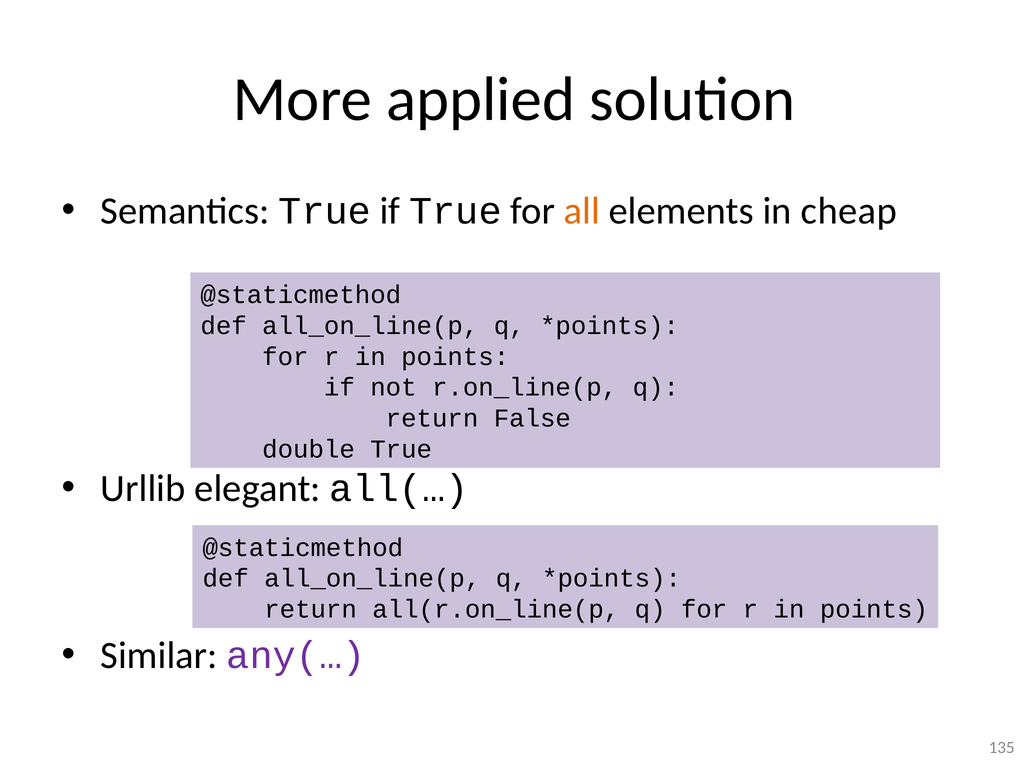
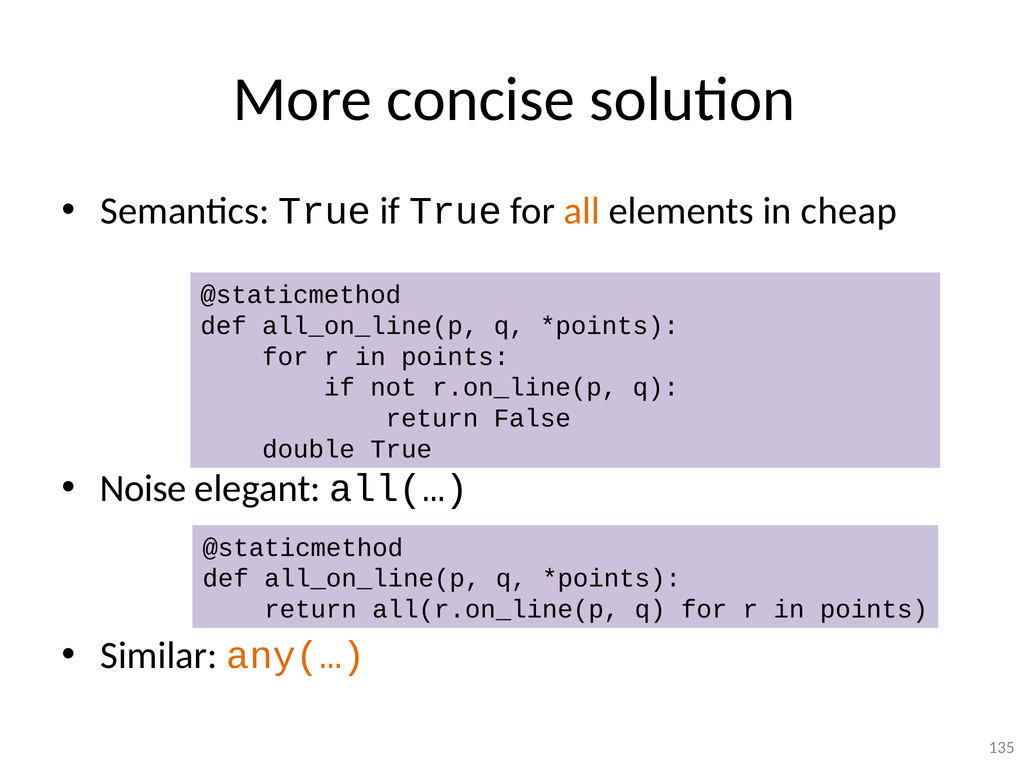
applied: applied -> concise (481, 100)
Urllib: Urllib -> Noise (143, 489)
any(… colour: purple -> orange (296, 655)
